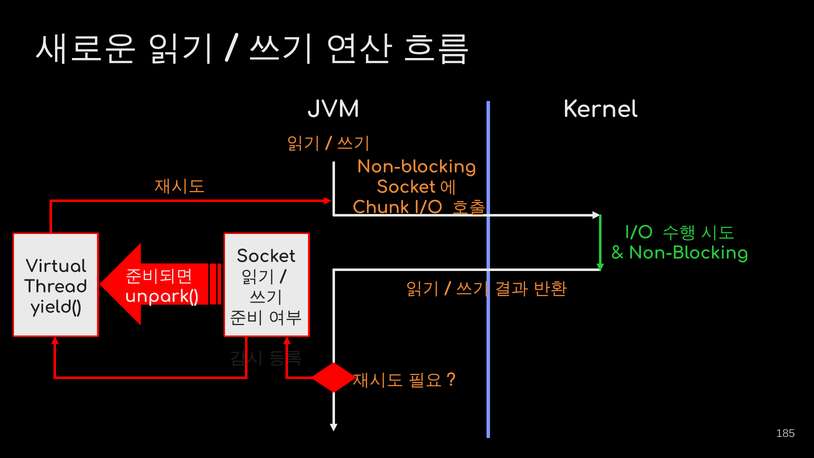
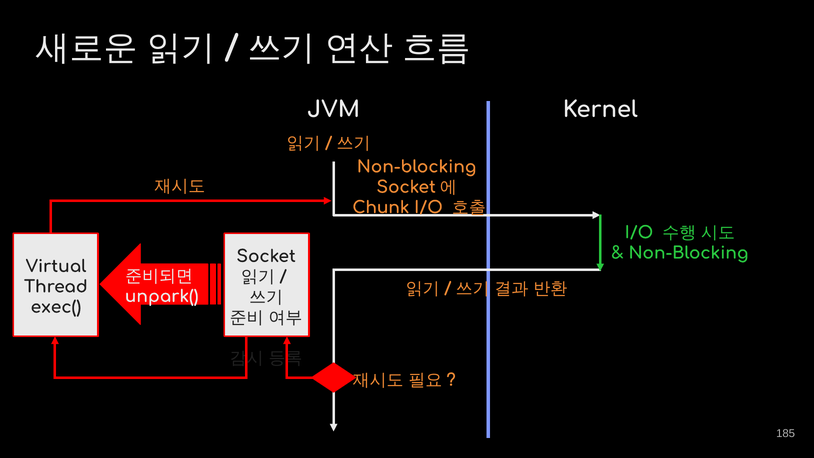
yield(: yield( -> exec( (56, 307)
